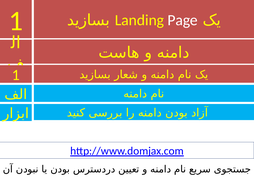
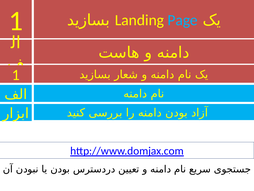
Page colour: white -> light blue (183, 20)
